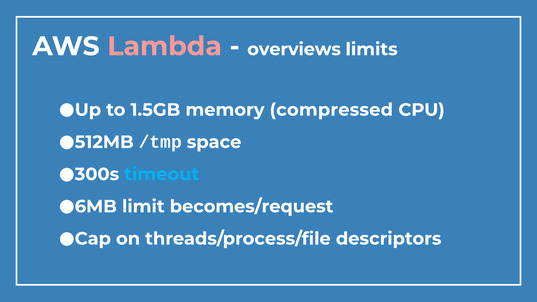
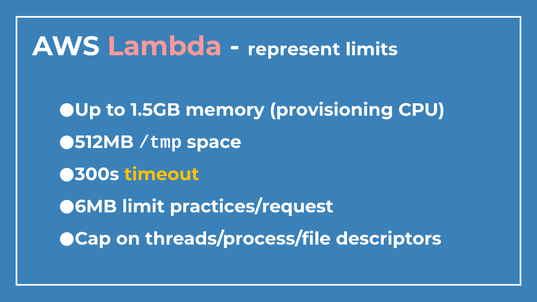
overviews: overviews -> represent (294, 49)
compressed: compressed -> provisioning (331, 110)
timeout colour: light blue -> yellow (162, 174)
becomes/request: becomes/request -> practices/request (252, 207)
